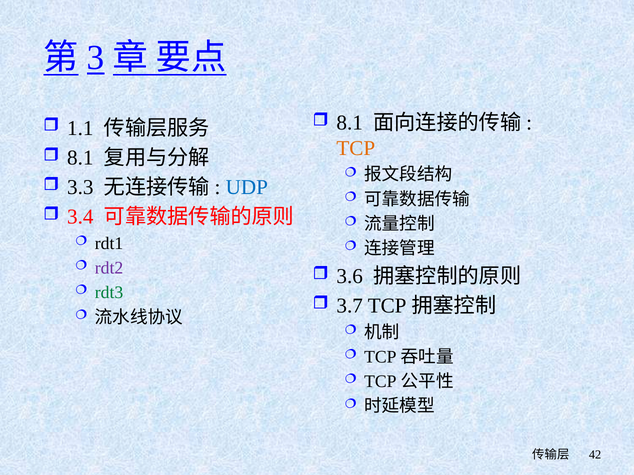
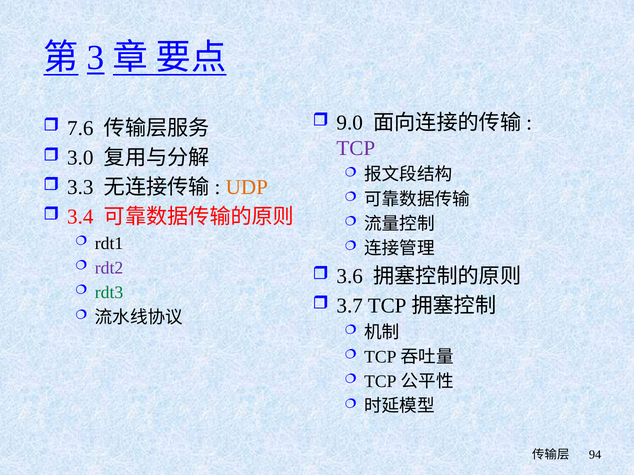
8.1: 8.1 -> 9.0 (350, 123)
1.1: 1.1 -> 7.6 (80, 128)
TCP colour: orange -> purple (356, 148)
8.1: 8.1 -> 3.0 (80, 158)
UDP colour: blue -> orange (247, 187)
42: 42 -> 94 (595, 455)
